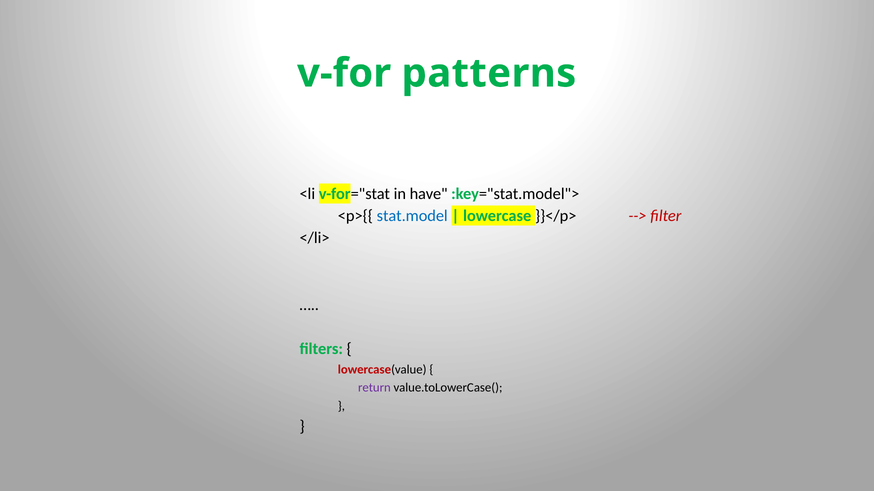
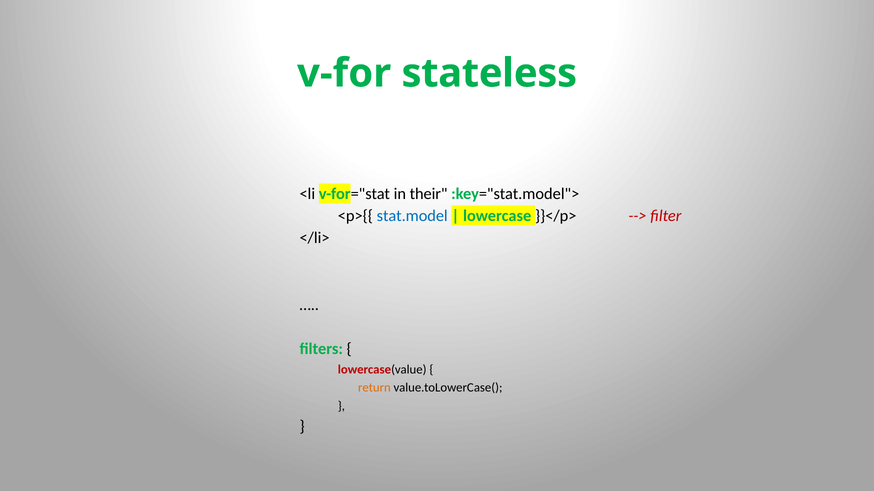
patterns: patterns -> stateless (489, 73)
have: have -> their (429, 194)
return colour: purple -> orange (374, 388)
